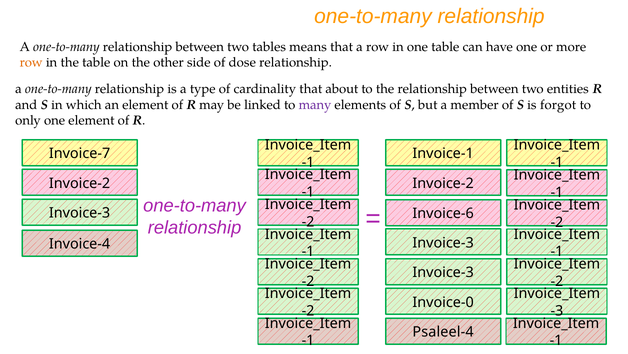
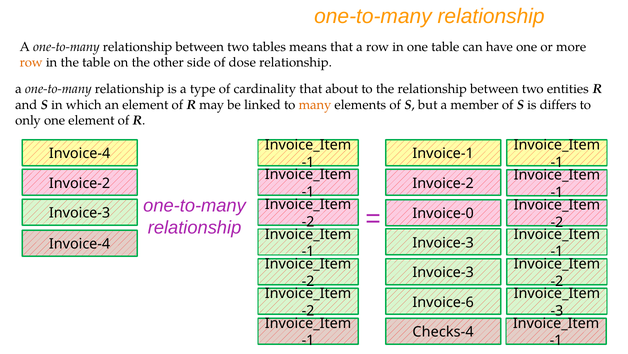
many colour: purple -> orange (315, 104)
forgot: forgot -> differs (558, 104)
Invoice-7: Invoice-7 -> Invoice-4 (80, 153)
Invoice-6: Invoice-6 -> Invoice-0 (443, 213)
Invoice-0: Invoice-0 -> Invoice-6 (443, 302)
Psaleel-4: Psaleel-4 -> Checks-4 (443, 332)
